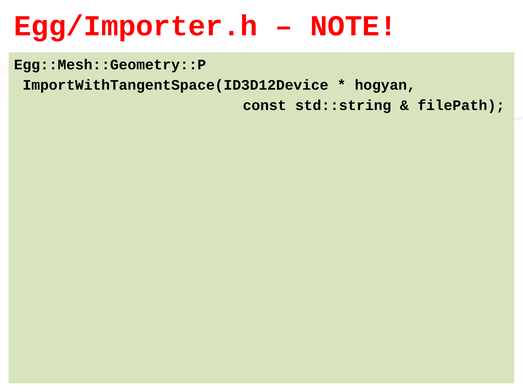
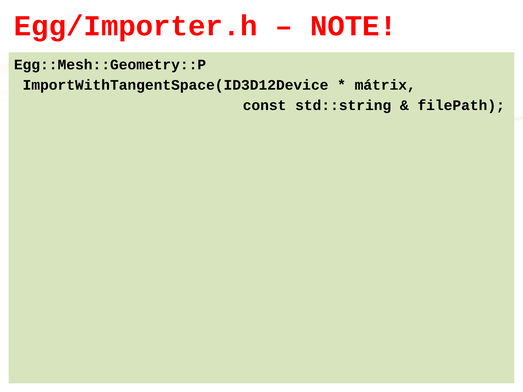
hogyan: hogyan -> mátrix (385, 85)
